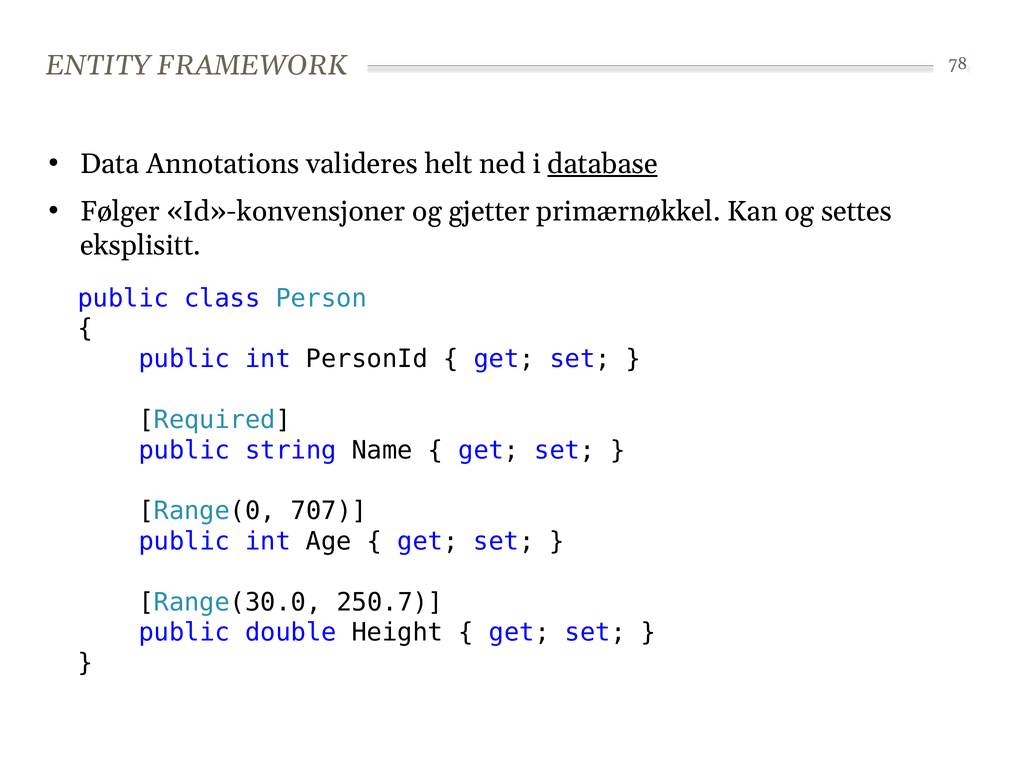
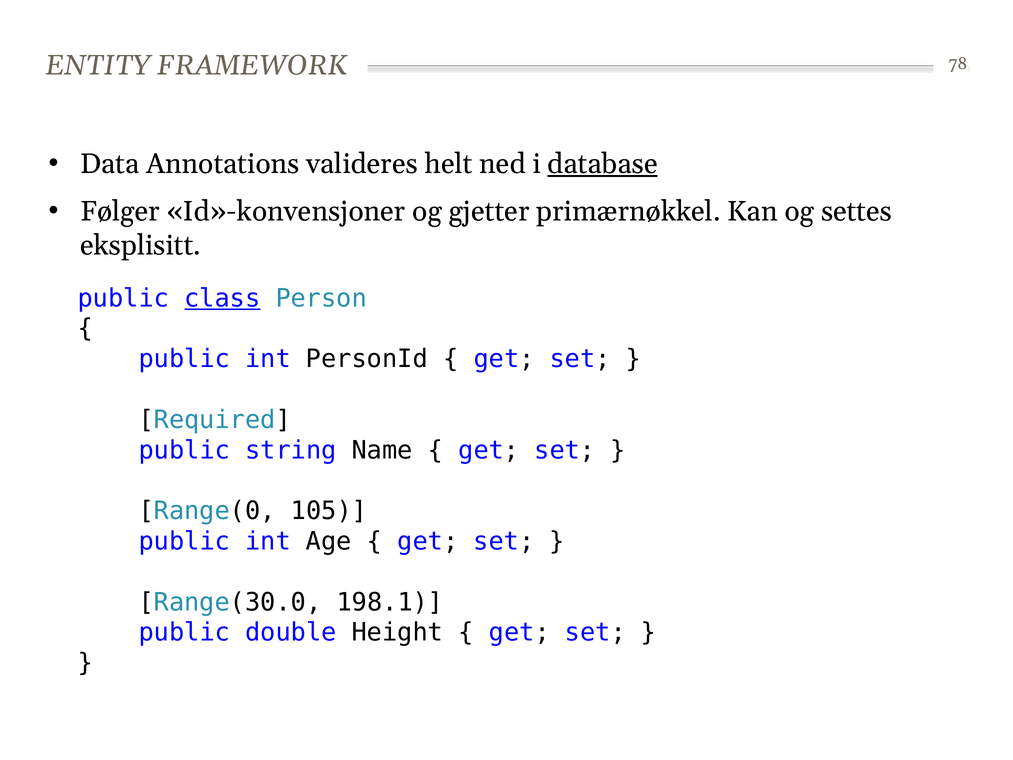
class underline: none -> present (222, 298)
707: 707 -> 105 (329, 511)
250.7: 250.7 -> 198.1 (390, 602)
